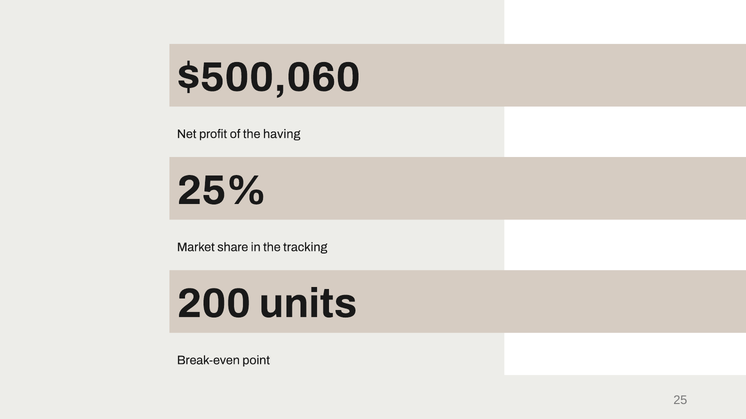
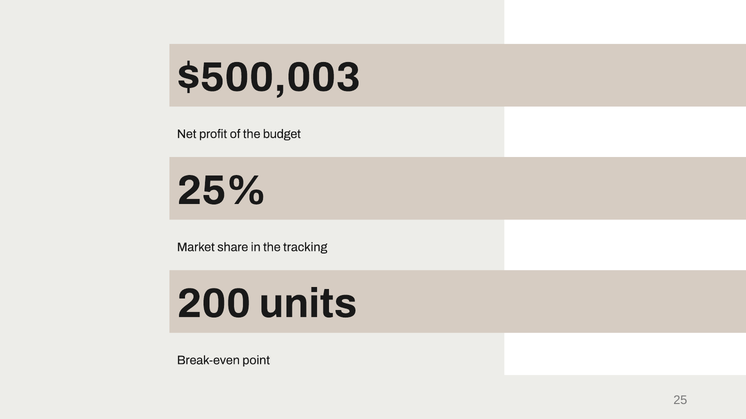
$500,060: $500,060 -> $500,003 (269, 77)
having: having -> budget (282, 134)
